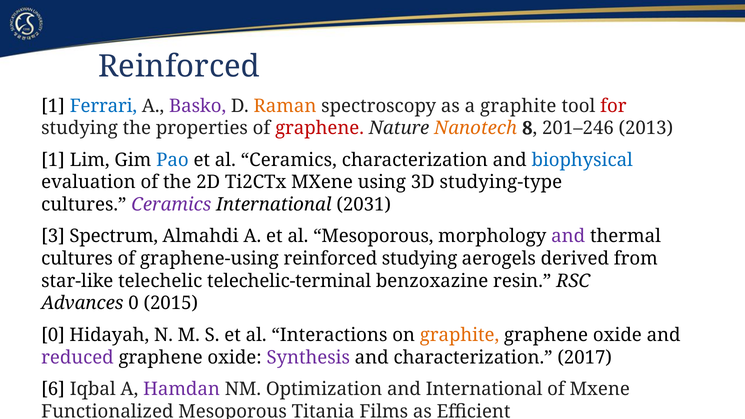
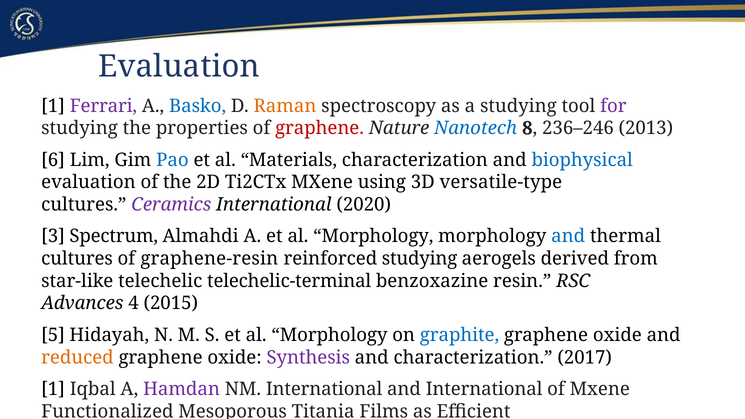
Reinforced: Reinforced -> Evaluation (179, 67)
Ferrari colour: blue -> purple (103, 106)
Basko colour: purple -> blue (198, 106)
a graphite: graphite -> studying (518, 106)
for colour: red -> purple (613, 106)
Nanotech colour: orange -> blue (476, 128)
201–246: 201–246 -> 236–246 (578, 128)
1: 1 -> 6 (53, 160)
al Ceramics: Ceramics -> Materials (289, 160)
studying-type: studying-type -> versatile-type (501, 182)
2031: 2031 -> 2020 (364, 205)
A et al Mesoporous: Mesoporous -> Morphology (373, 236)
and colour: purple -> blue (568, 236)
graphene-using: graphene-using -> graphene-resin (209, 259)
Advances 0: 0 -> 4 (134, 303)
0: 0 -> 5 (53, 335)
S et al Interactions: Interactions -> Morphology (329, 335)
graphite colour: orange -> blue (460, 335)
reduced colour: purple -> orange (77, 357)
6: 6 -> 1 (53, 389)
NM Optimization: Optimization -> International (324, 389)
